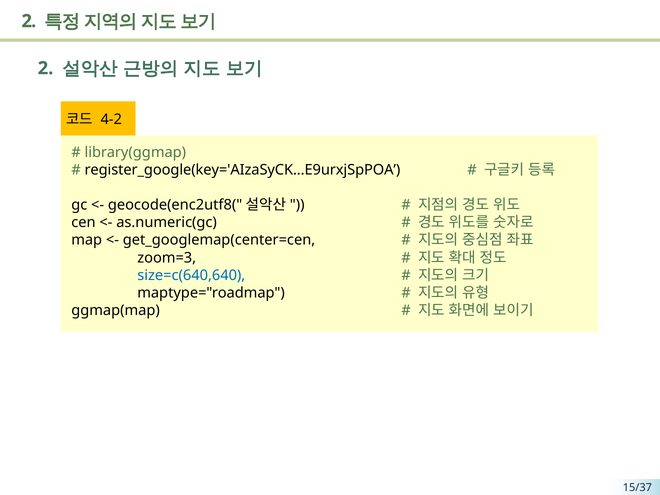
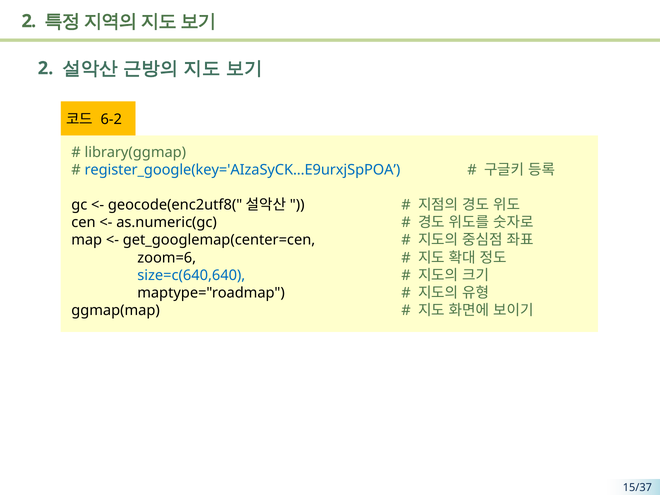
4-2: 4-2 -> 6-2 (111, 119)
register_google(key='AIzaSyCK...E9urxjSpPOA colour: black -> blue (242, 170)
zoom=3: zoom=3 -> zoom=6 (167, 258)
